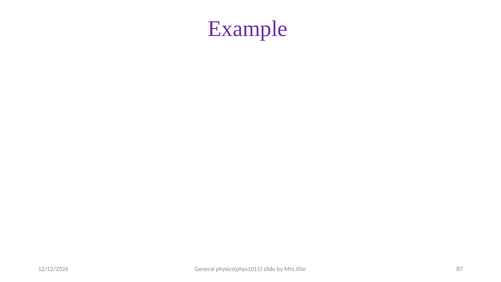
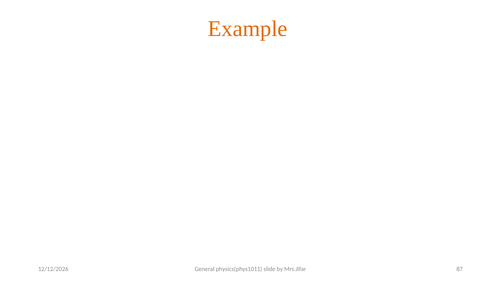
Example colour: purple -> orange (248, 29)
